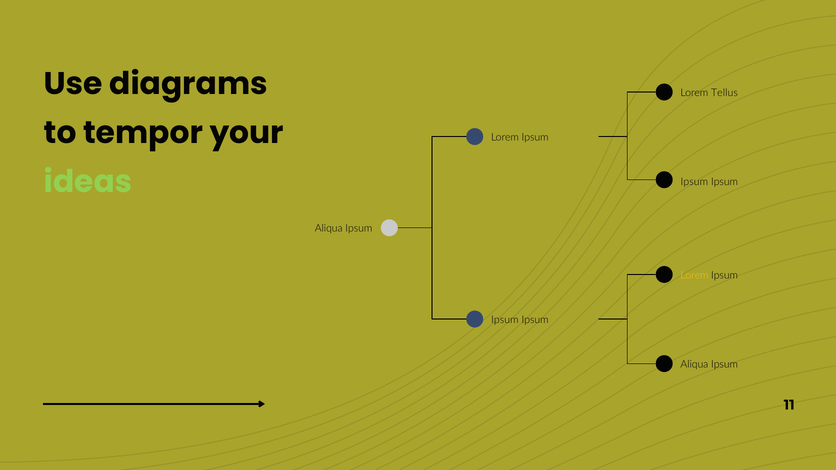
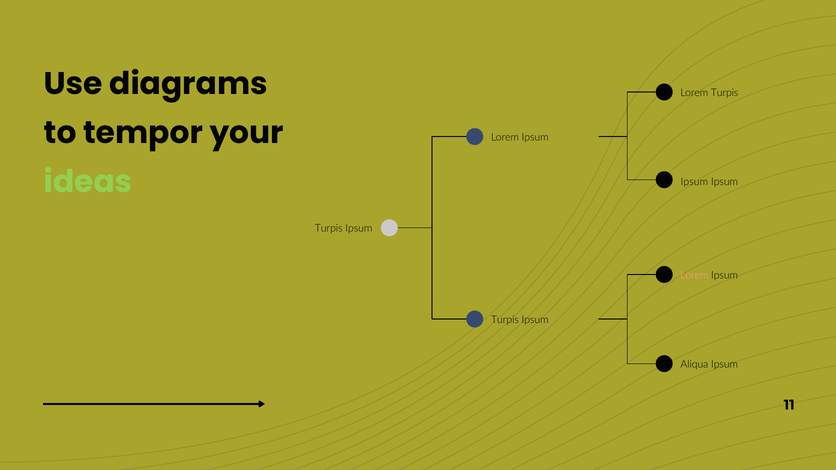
Lorem Tellus: Tellus -> Turpis (725, 93)
Aliqua: Aliqua -> Turpis (329, 229)
Lorem colour: yellow -> pink (694, 275)
Ipsum: Ipsum -> Turpis (505, 320)
